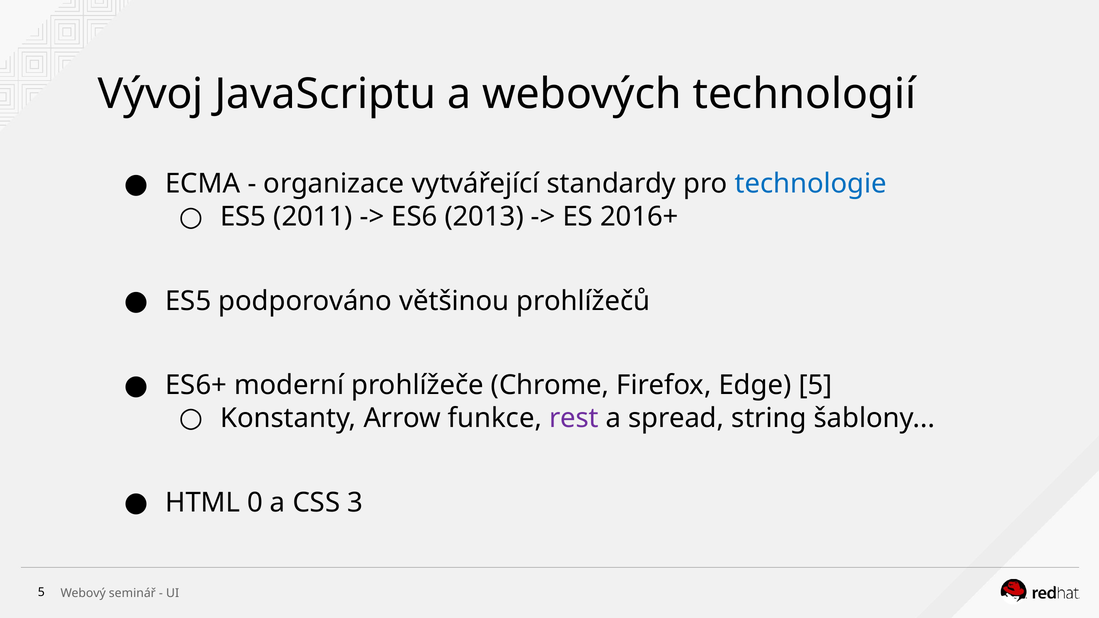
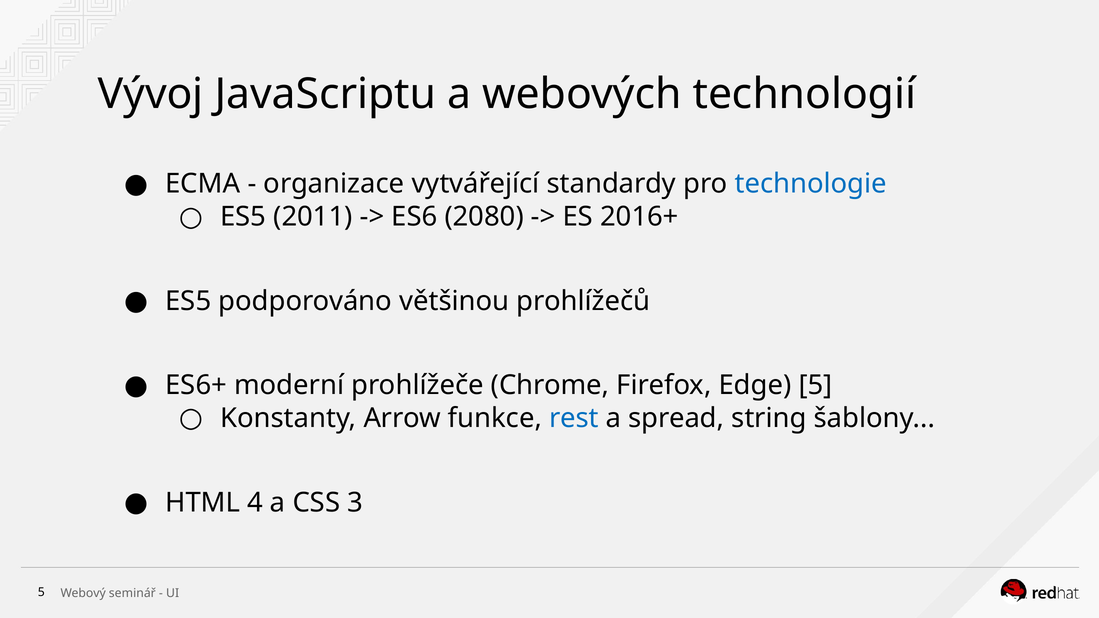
2013: 2013 -> 2080 (484, 217)
rest colour: purple -> blue (574, 418)
0: 0 -> 4 (255, 503)
